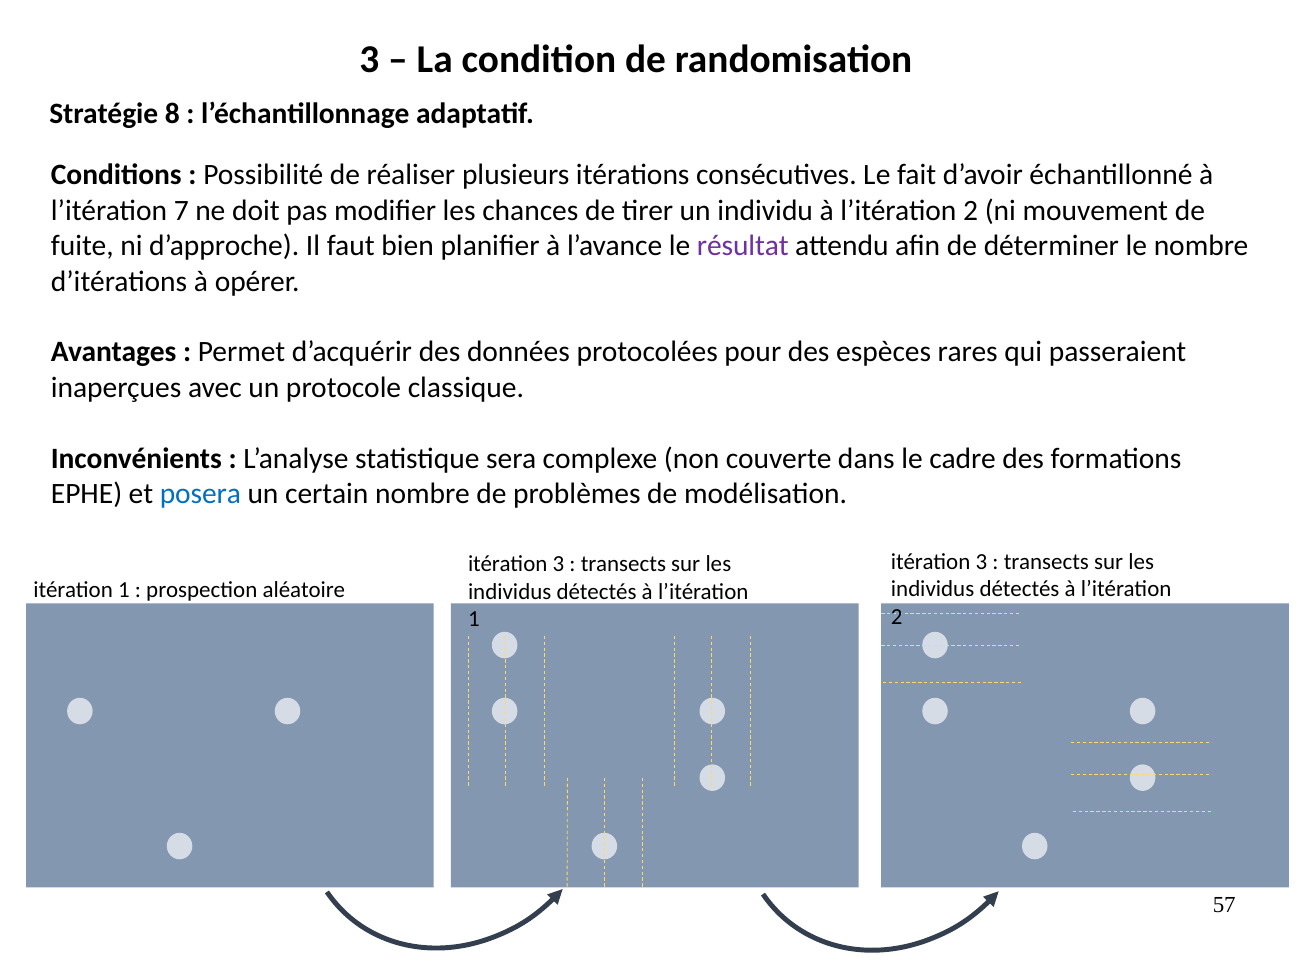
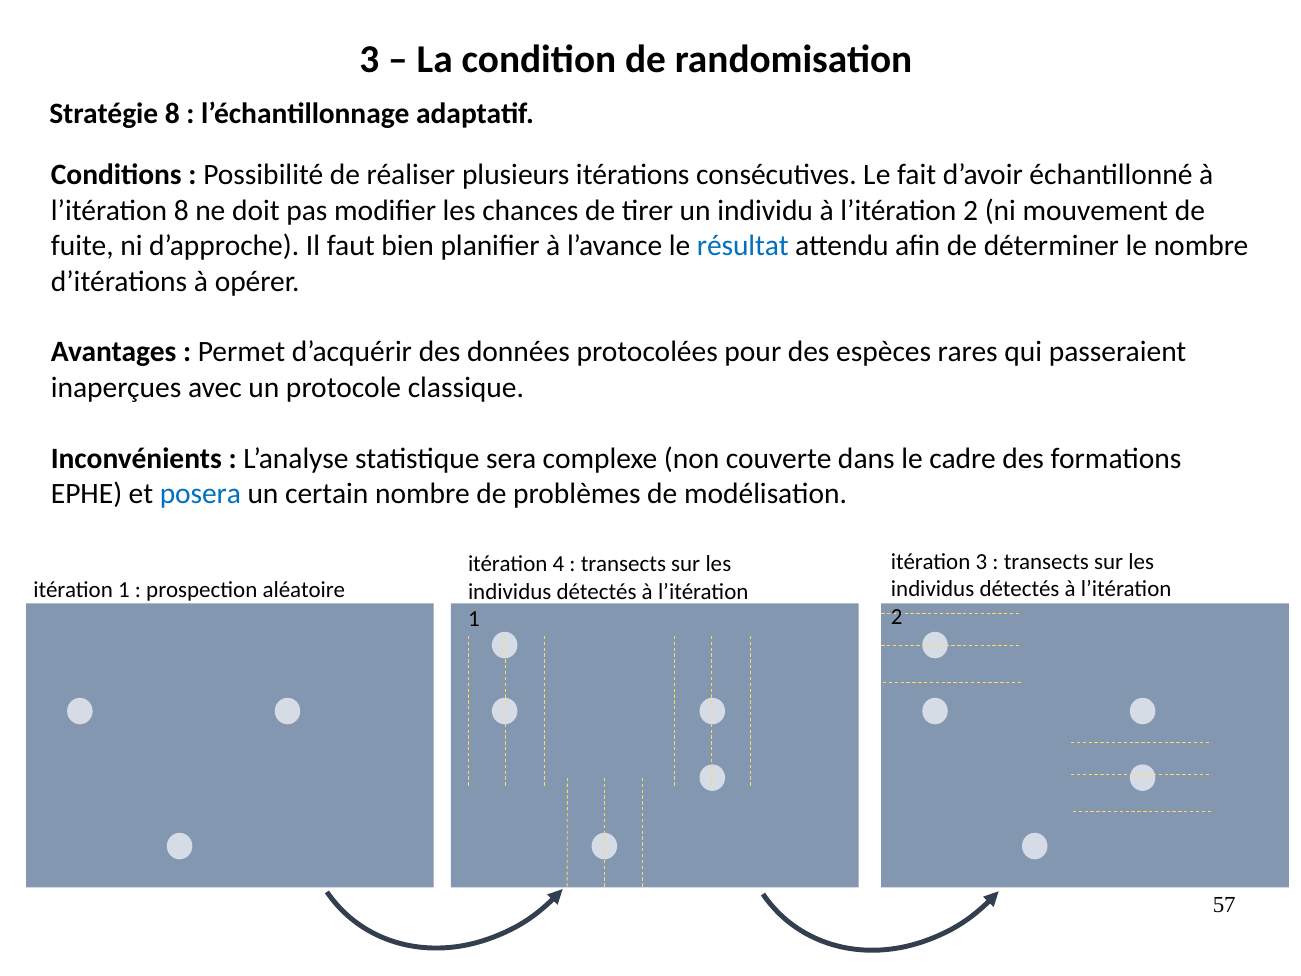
l’itération 7: 7 -> 8 (181, 210)
résultat colour: purple -> blue (743, 246)
3: 3 -> 4 (559, 564)
